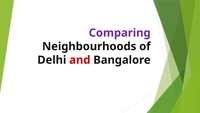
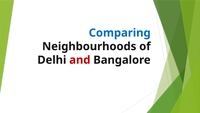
Comparing colour: purple -> blue (120, 33)
